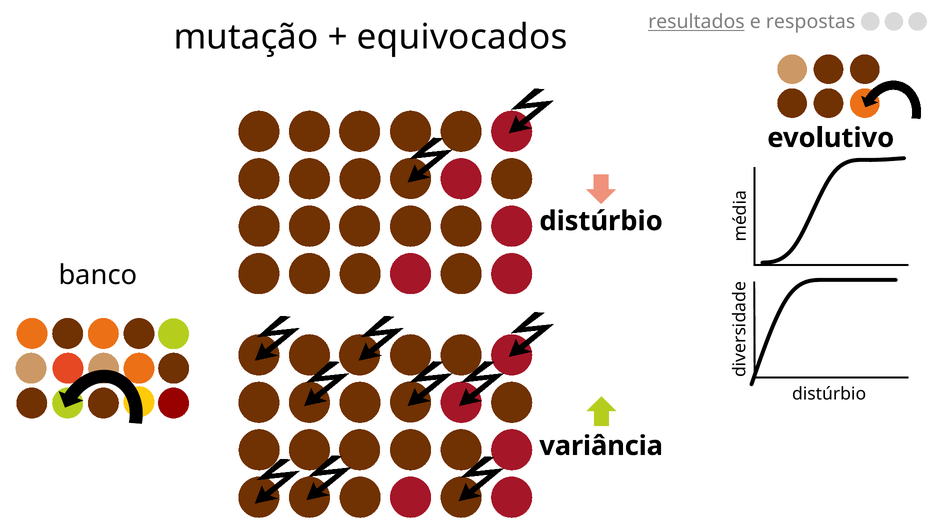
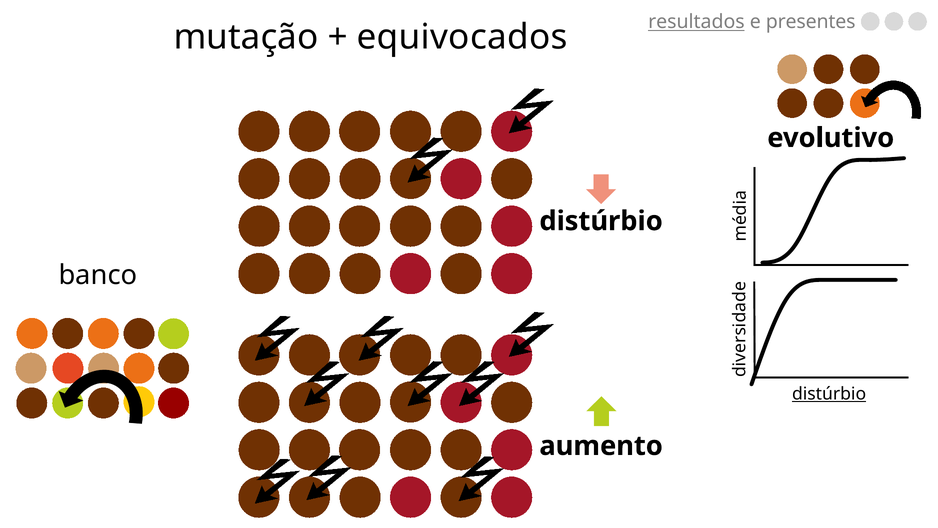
respostas: respostas -> presentes (811, 22)
distúrbio underline: none -> present (829, 394)
variância: variância -> aumento (601, 446)
